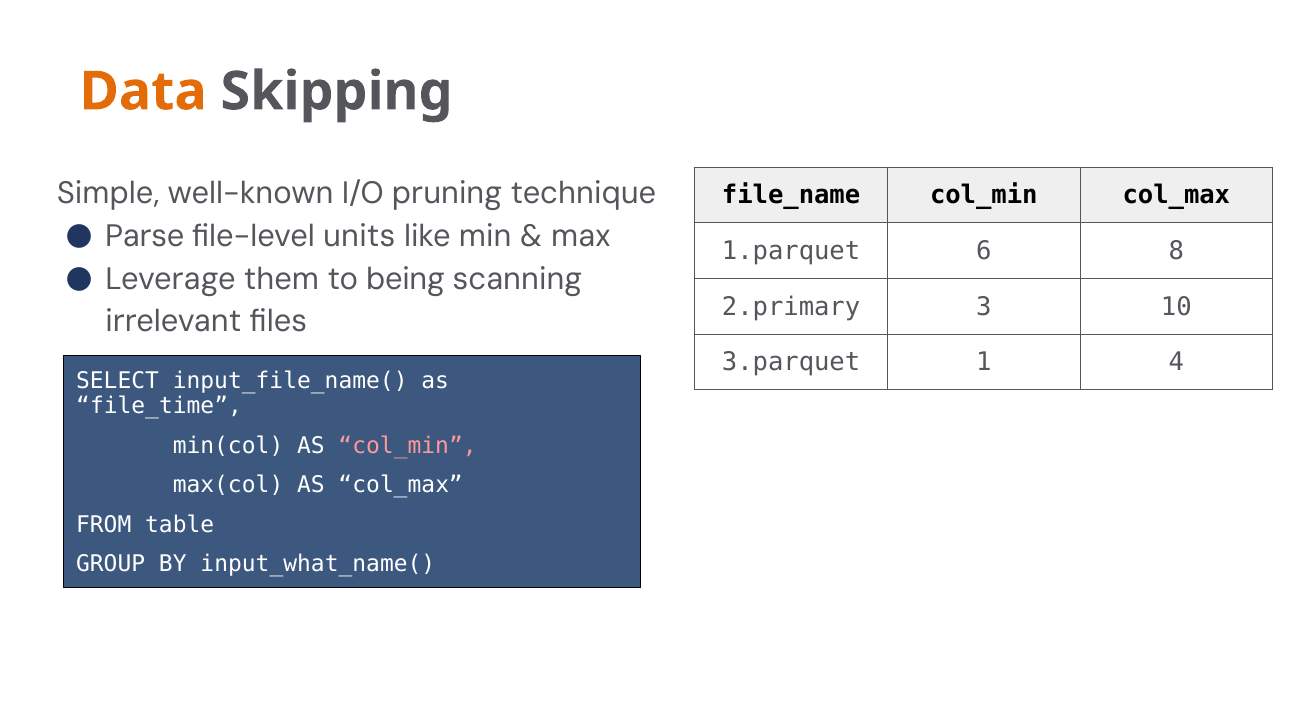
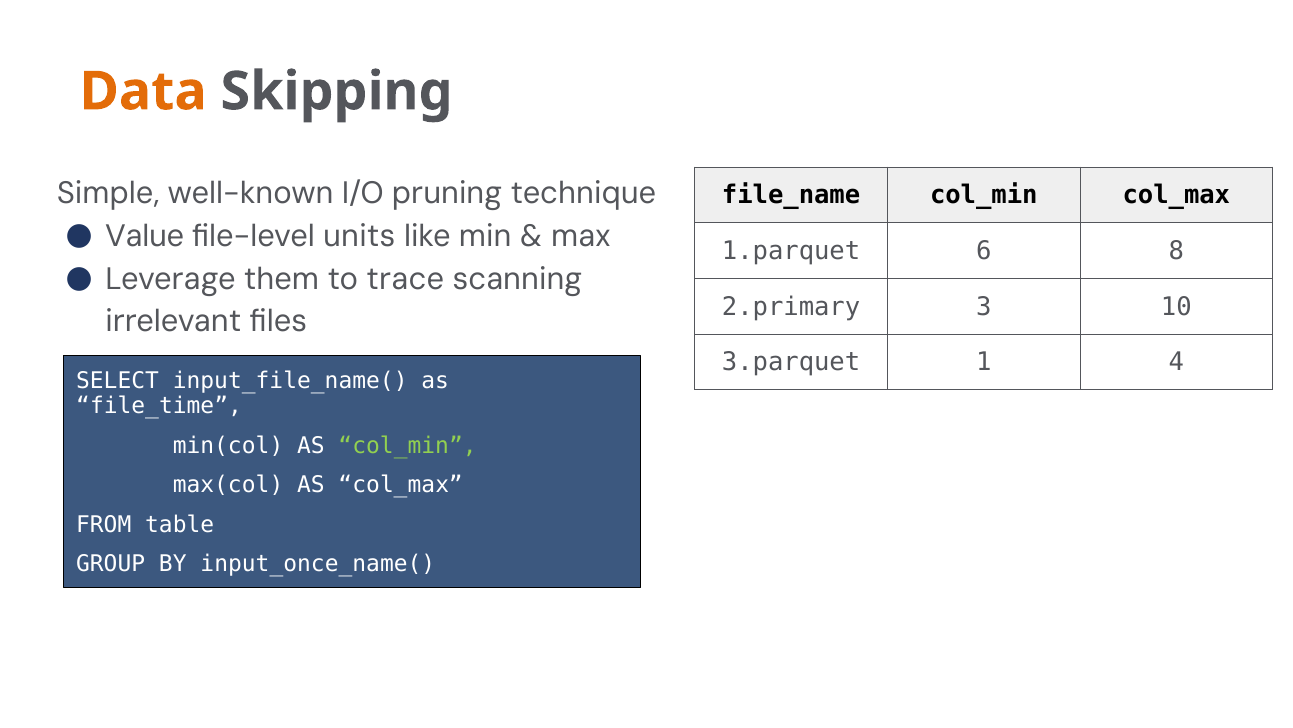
Parse: Parse -> Value (145, 236)
being: being -> trace (405, 279)
col_min colour: pink -> light green (408, 445)
input_what_name(: input_what_name( -> input_once_name( (318, 564)
